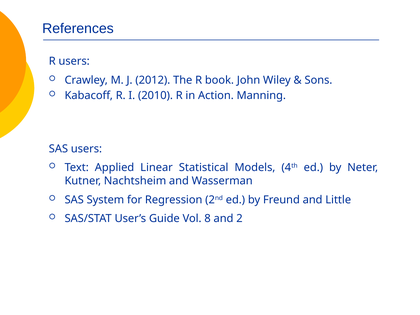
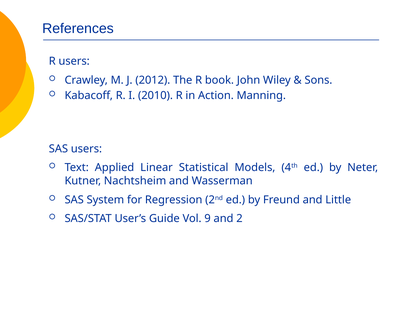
8: 8 -> 9 (208, 219)
